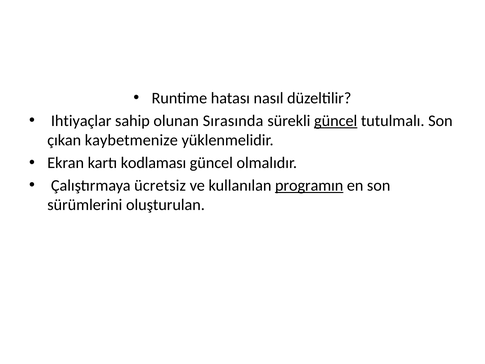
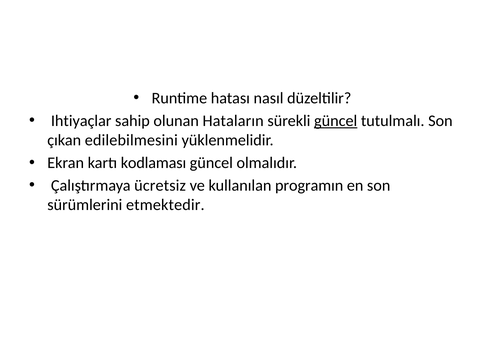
Sırasında: Sırasında -> Hataların (233, 121)
kaybetmenize: kaybetmenize -> edilebilmesini (131, 140)
programın underline: present -> none (309, 185)
oluşturulan: oluşturulan -> etmektedir (165, 205)
